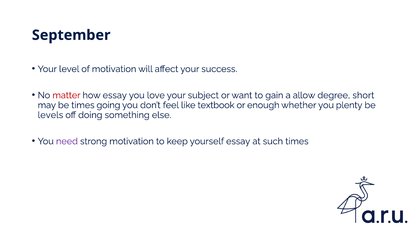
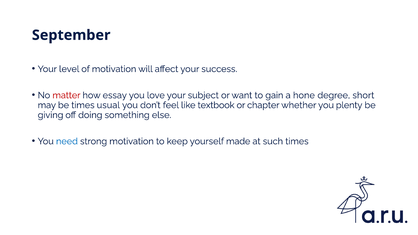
allow: allow -> hone (304, 95)
going: going -> usual (108, 105)
enough: enough -> chapter (263, 105)
levels: levels -> giving (51, 115)
need colour: purple -> blue (67, 141)
yourself essay: essay -> made (238, 141)
